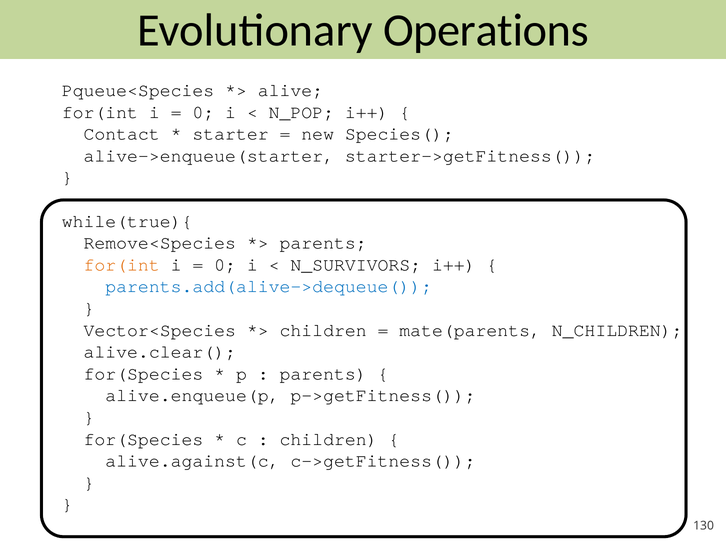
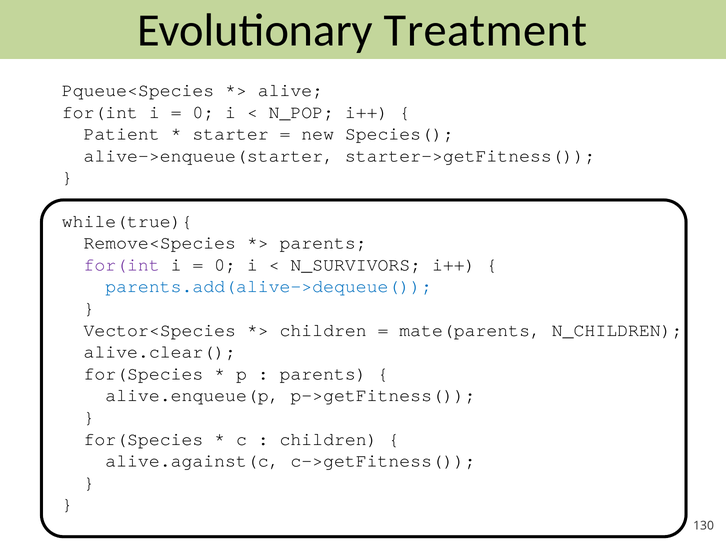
Operations: Operations -> Treatment (486, 30)
Contact: Contact -> Patient (122, 134)
for(int colour: orange -> purple (122, 264)
